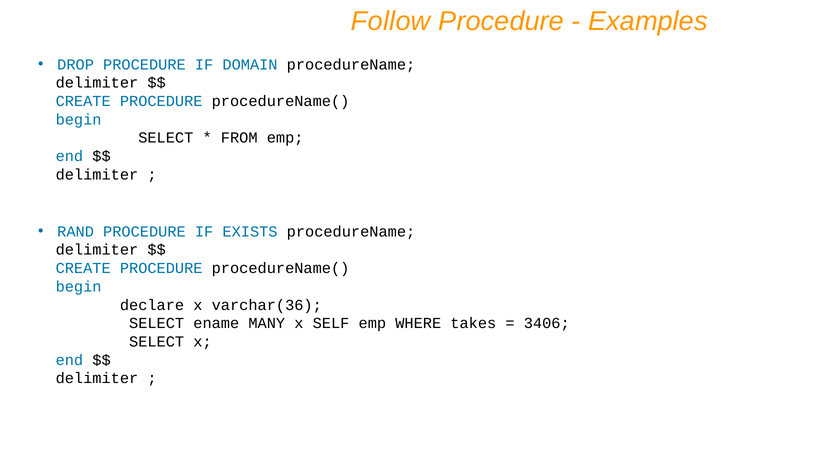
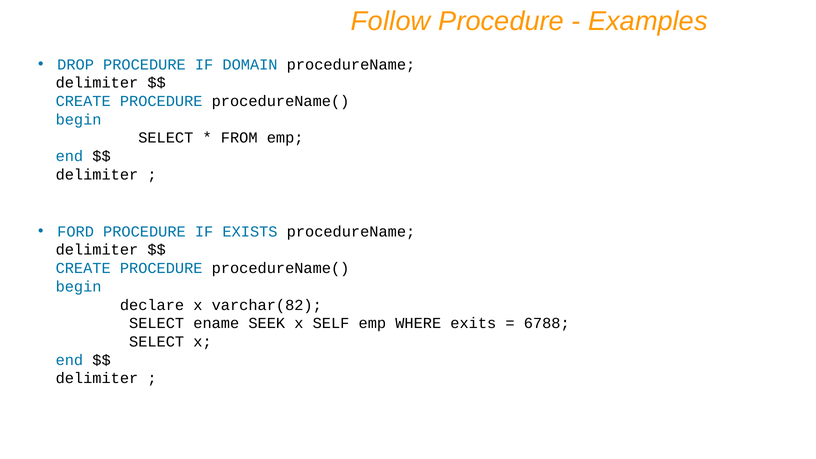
RAND: RAND -> FORD (76, 232)
varchar(36: varchar(36 -> varchar(82 (267, 305)
MANY: MANY -> SEEK (267, 323)
takes: takes -> exits (473, 323)
3406: 3406 -> 6788 (547, 323)
